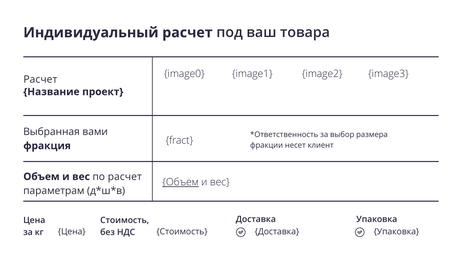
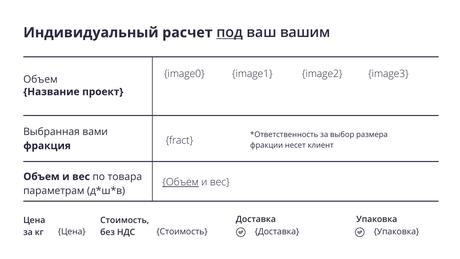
под underline: none -> present (230, 33)
товара: товара -> вашим (305, 33)
Расчет: Расчет -> Объем (40, 79)
по расчет: расчет -> товара (125, 177)
